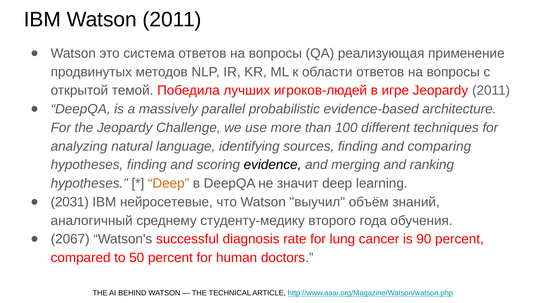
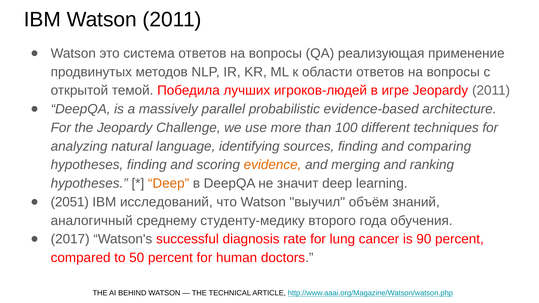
evidence colour: black -> orange (273, 165)
2031: 2031 -> 2051 (70, 202)
нейросетевые: нейросетевые -> исследований (166, 202)
2067: 2067 -> 2017 (70, 239)
